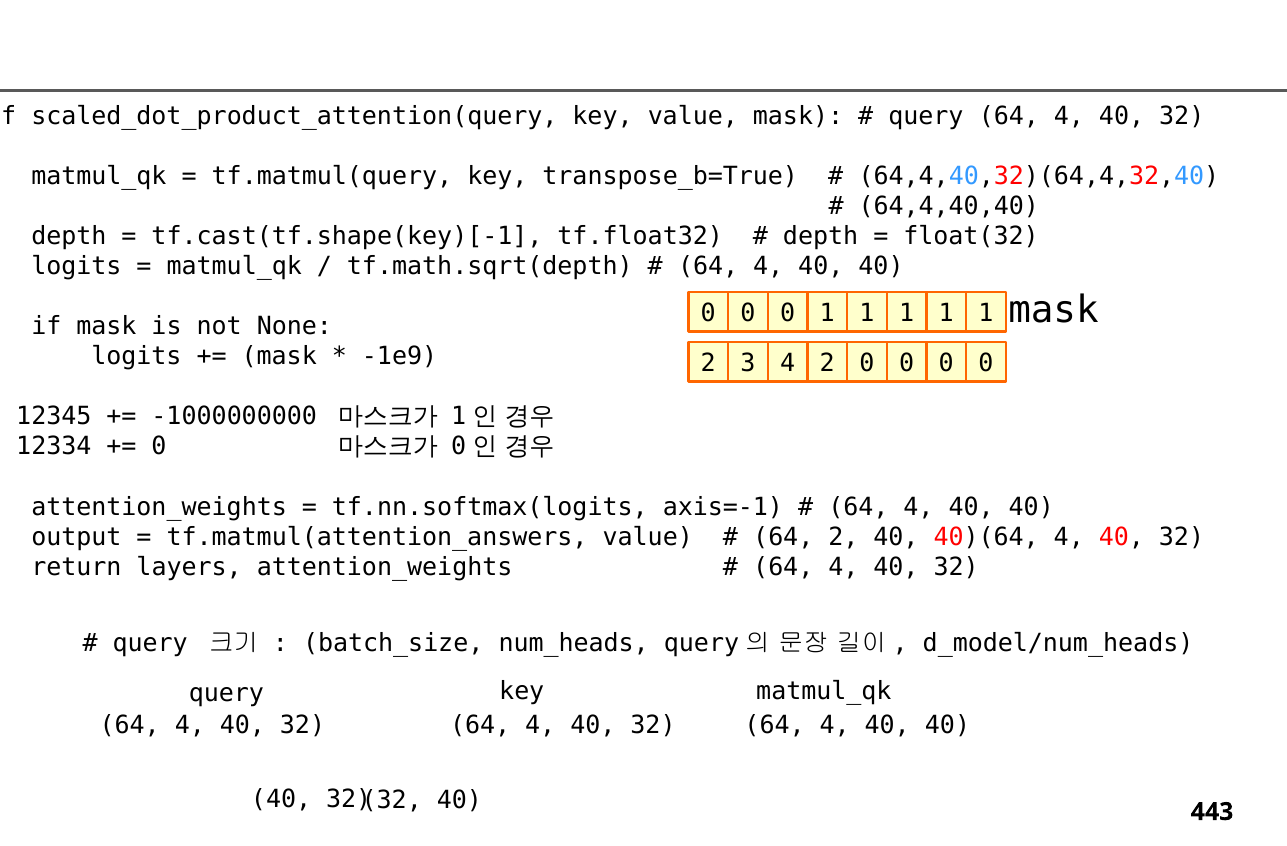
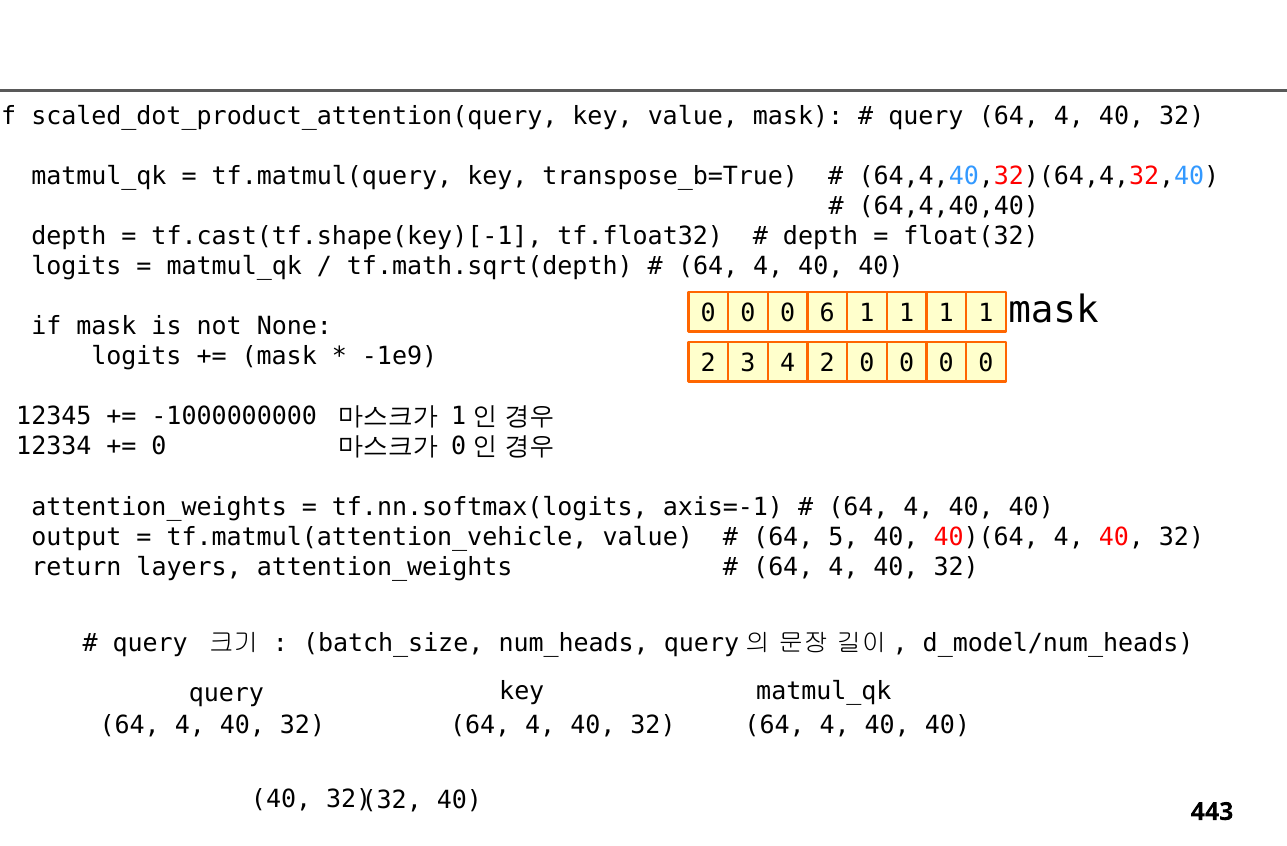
0 1: 1 -> 6 (827, 313)
tf.matmul(attention_answers: tf.matmul(attention_answers -> tf.matmul(attention_vehicle (377, 536)
64 2: 2 -> 5 (843, 536)
